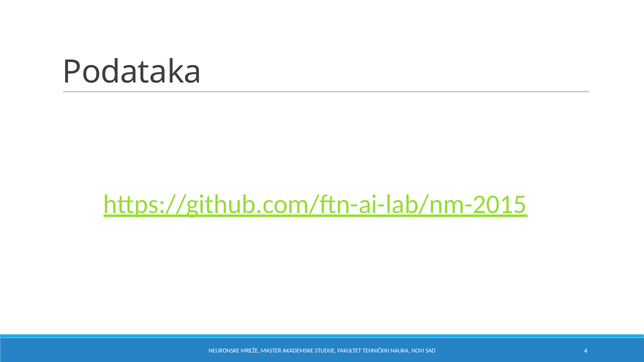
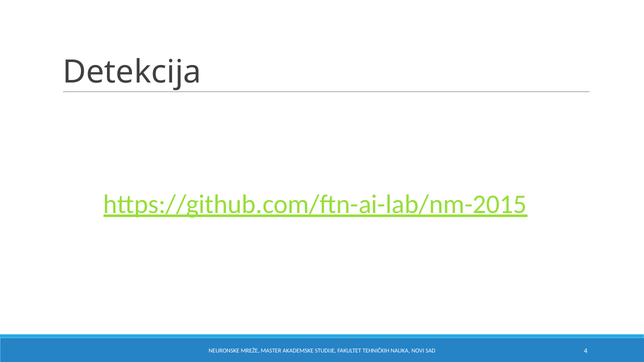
Podataka: Podataka -> Detekcija (132, 72)
